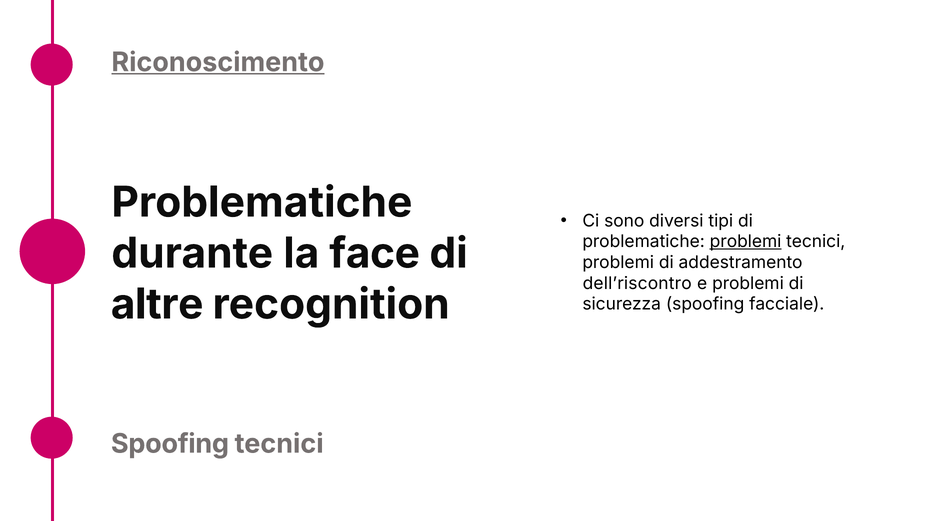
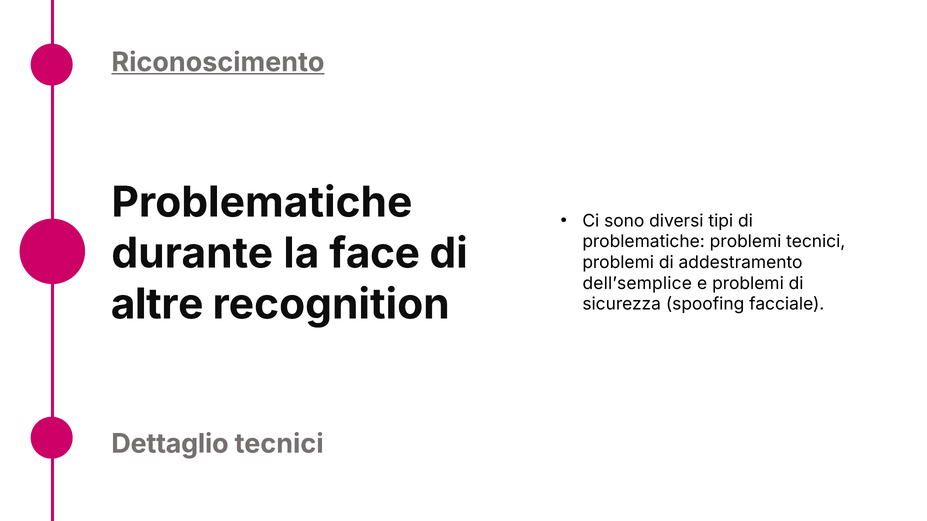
problemi underline: present -> none (746, 242)
dell’riscontro: dell’riscontro -> dell’semplice (637, 284)
Spoofing: Spoofing -> Dettaglio (170, 444)
